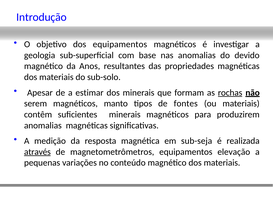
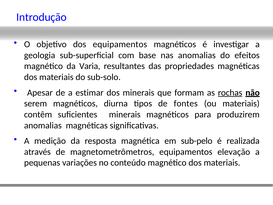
devido: devido -> efeitos (247, 55)
Anos: Anos -> Varia (90, 66)
manto: manto -> diurna (116, 103)
sub-seja: sub-seja -> sub-pelo (197, 141)
através underline: present -> none (37, 152)
